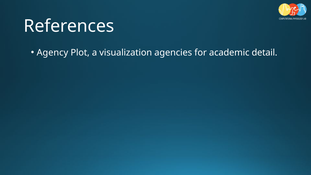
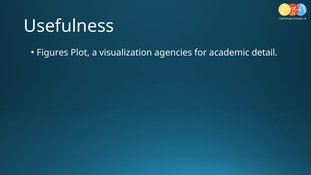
References: References -> Usefulness (69, 26)
Agency: Agency -> Figures (52, 53)
